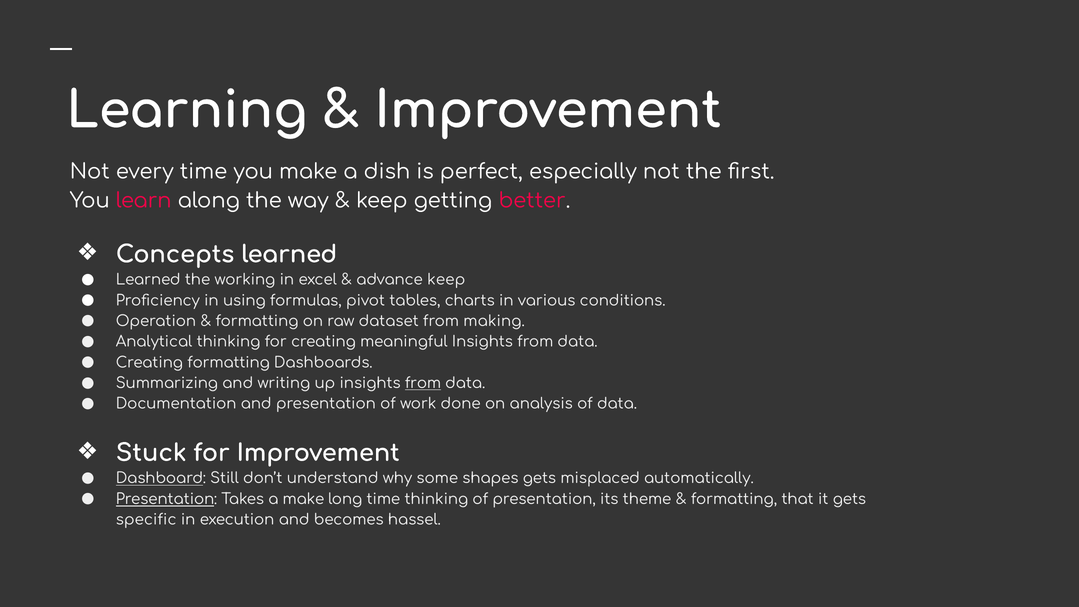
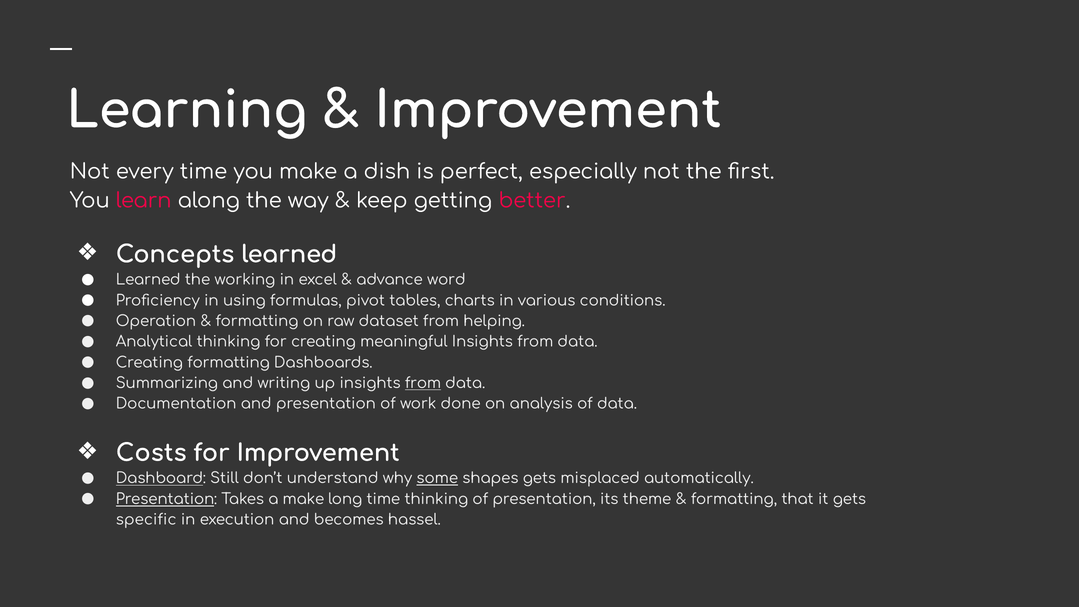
advance keep: keep -> word (446, 280)
making: making -> helping (494, 321)
Stuck: Stuck -> Costs (151, 453)
some underline: none -> present (437, 478)
